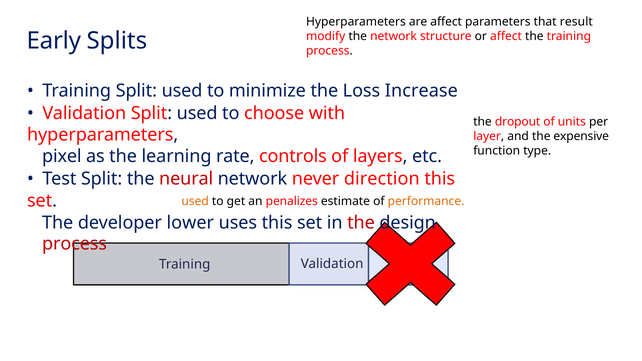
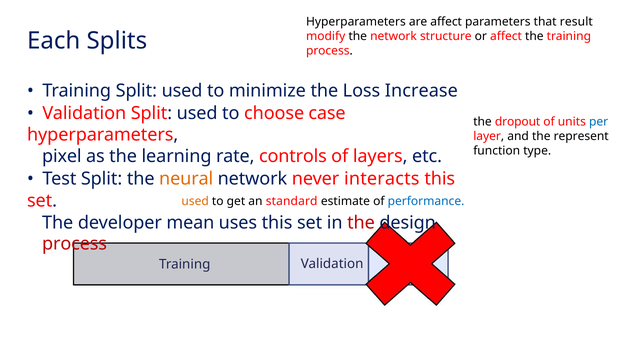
Early: Early -> Each (54, 41)
with: with -> case (327, 113)
per colour: black -> blue (599, 122)
expensive: expensive -> represent (581, 136)
neural colour: red -> orange (186, 179)
direction: direction -> interacts (382, 179)
penalizes: penalizes -> standard (292, 201)
performance colour: orange -> blue (426, 201)
lower: lower -> mean (190, 223)
